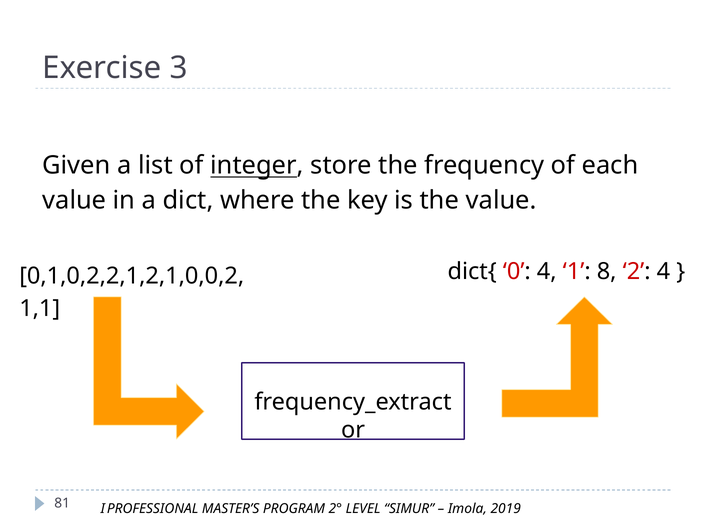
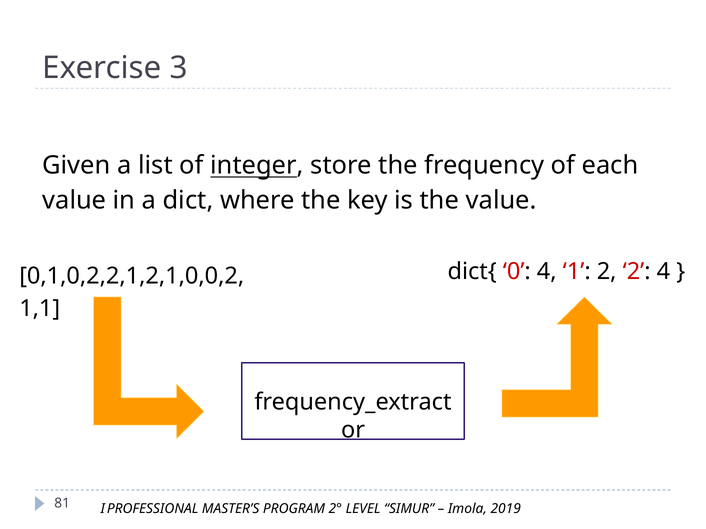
1 8: 8 -> 2 (607, 272)
